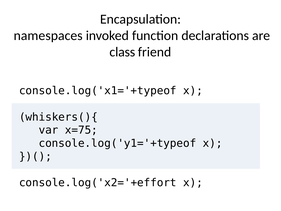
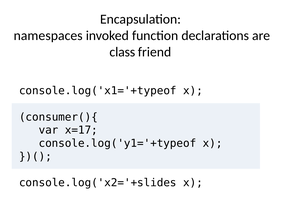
whiskers(){: whiskers(){ -> consumer(){ (58, 117)
x=75: x=75 -> x=17 (81, 130)
console.log('x2='+effort: console.log('x2='+effort -> console.log('x2='+slides (98, 182)
